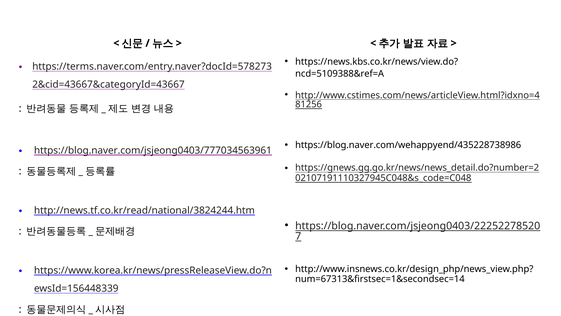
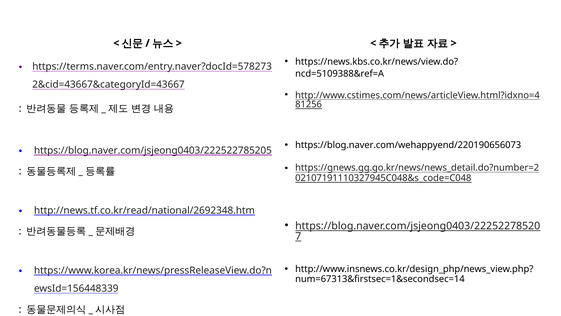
https://blog.naver.com/wehappyend/435228738986: https://blog.naver.com/wehappyend/435228738986 -> https://blog.naver.com/wehappyend/220190656073 (408, 145)
https://blog.naver.com/jsjeong0403/777034563961: https://blog.naver.com/jsjeong0403/777034563961 -> https://blog.naver.com/jsjeong0403/222522785205 (153, 150)
http://news.tf.co.kr/read/national/3824244.htm: http://news.tf.co.kr/read/national/3824244.htm -> http://news.tf.co.kr/read/national/2692348.htm (144, 210)
